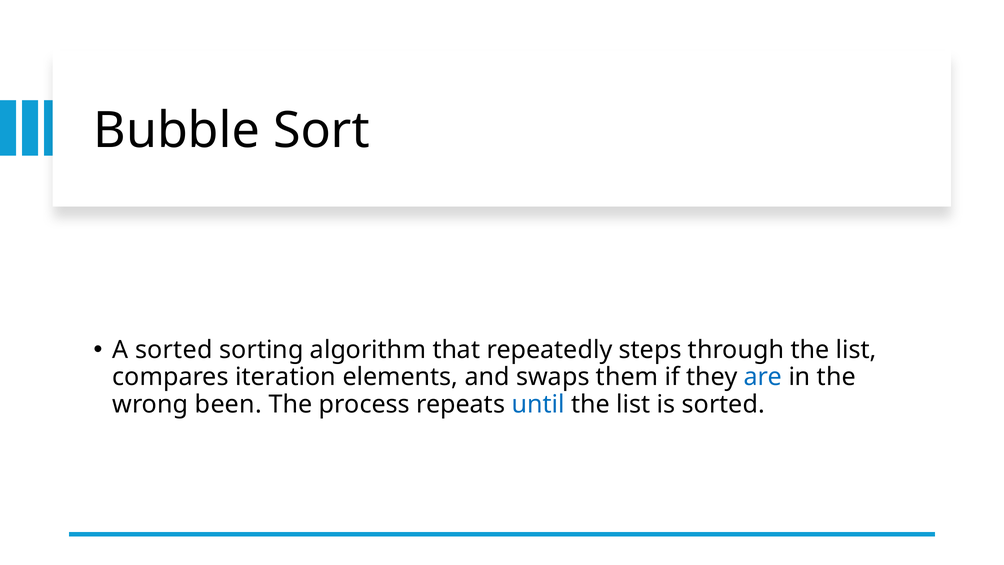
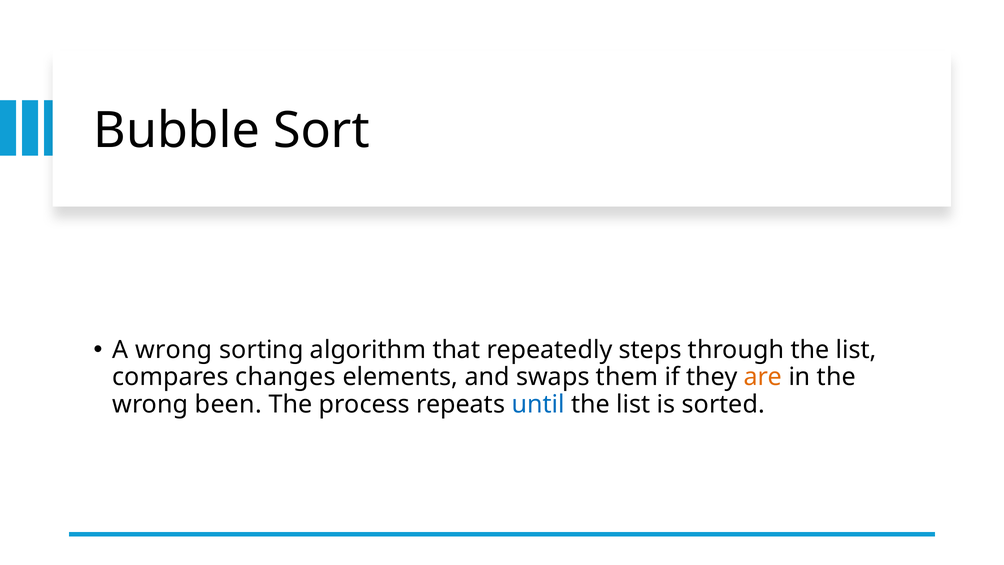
A sorted: sorted -> wrong (174, 350)
iteration: iteration -> changes (285, 377)
are colour: blue -> orange (763, 377)
